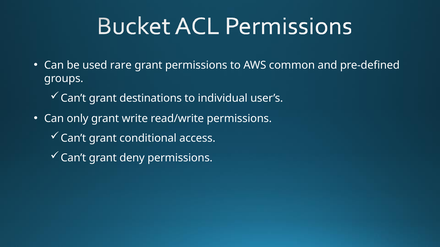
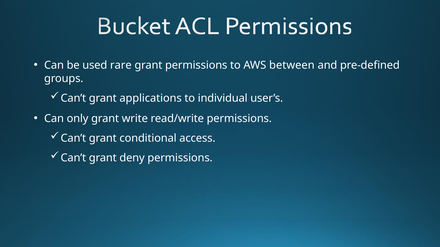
common: common -> between (292, 65)
destinations: destinations -> applications (151, 98)
